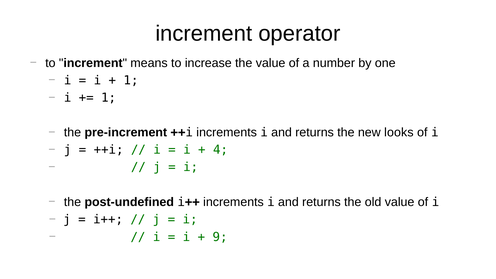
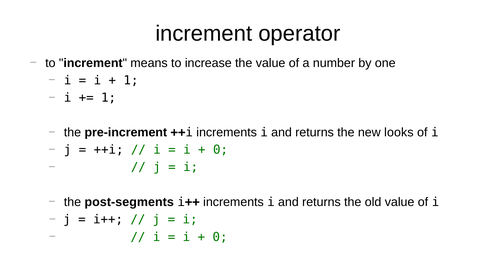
4: 4 -> 0 (220, 150)
post-undefined: post-undefined -> post-segments (129, 202)
9: 9 -> 0 (220, 237)
